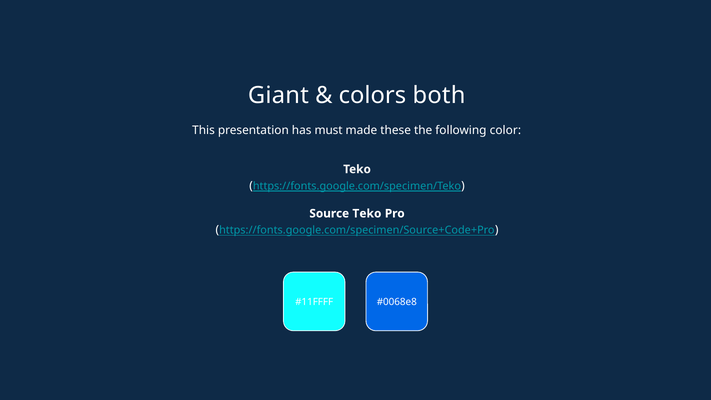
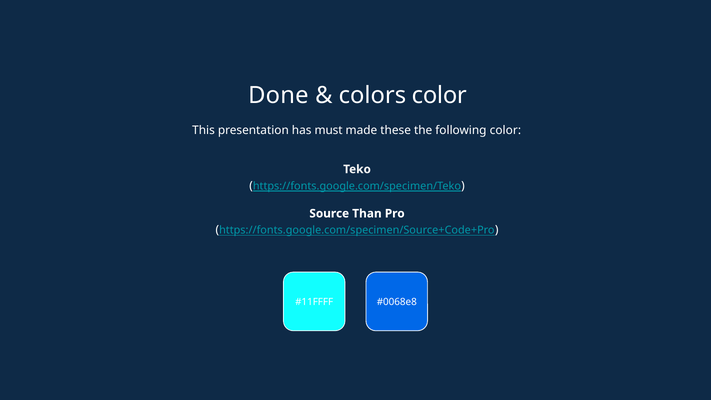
Giant: Giant -> Done (278, 96)
colors both: both -> color (439, 96)
Source Teko: Teko -> Than (367, 213)
